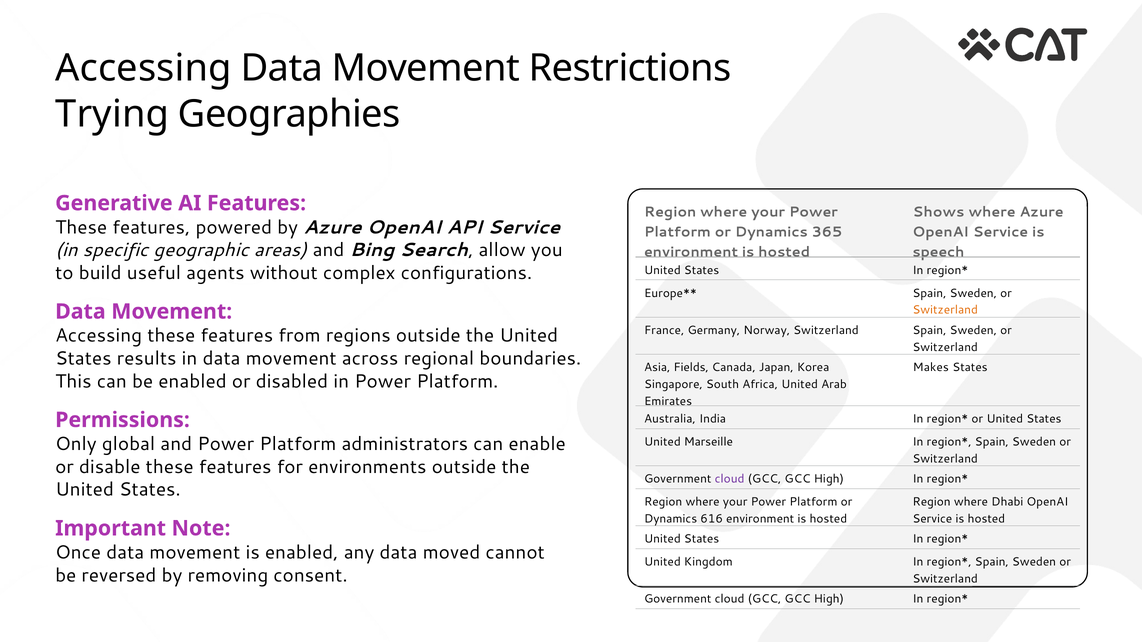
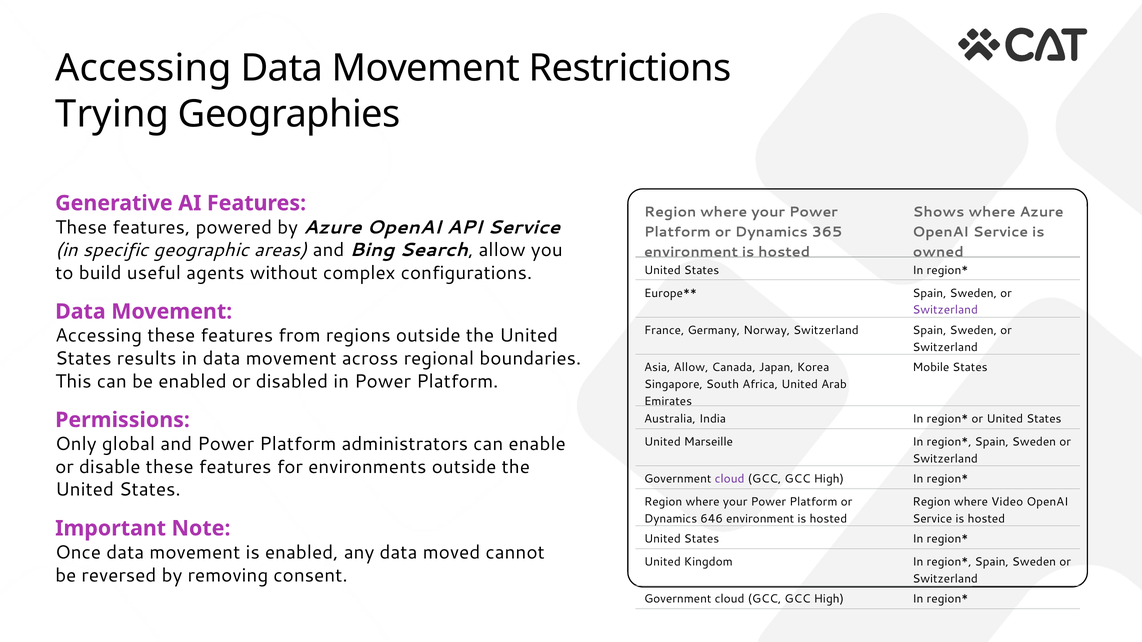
speech: speech -> owned (938, 252)
Switzerland colour: orange -> purple (945, 310)
Asia Fields: Fields -> Allow (691, 368)
Makes: Makes -> Mobile (931, 368)
Dhabi: Dhabi -> Video (1007, 502)
616: 616 -> 646 (712, 519)
